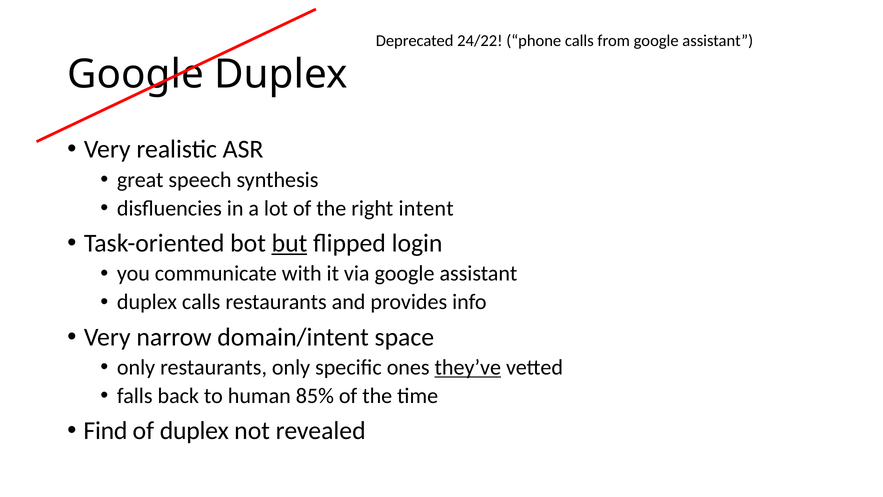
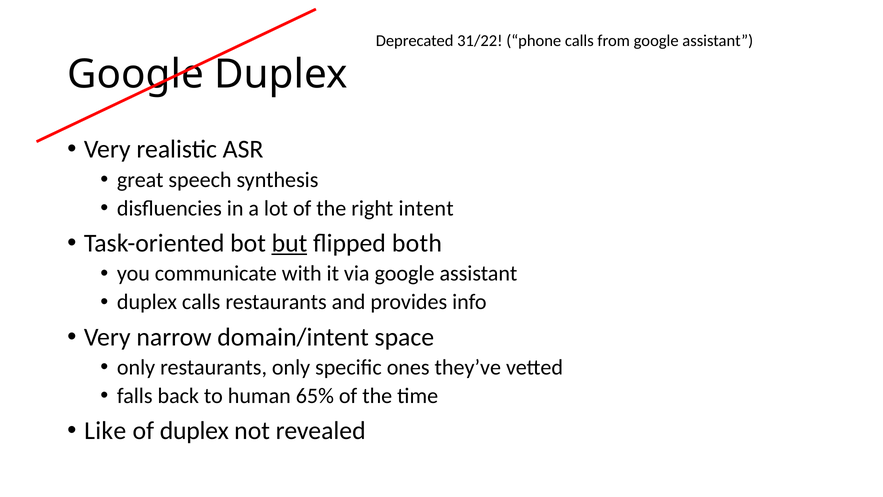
24/22: 24/22 -> 31/22 (480, 41)
login: login -> both (417, 243)
they’ve underline: present -> none (468, 367)
85%: 85% -> 65% (315, 396)
Find: Find -> Like (105, 431)
